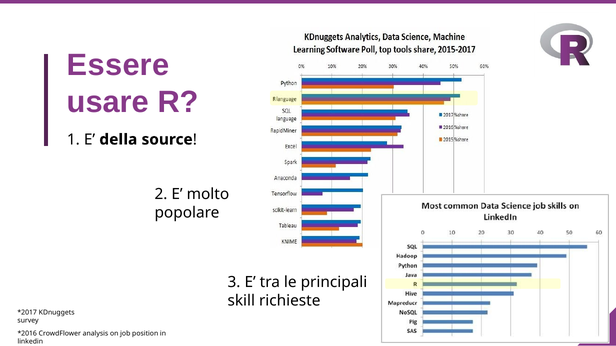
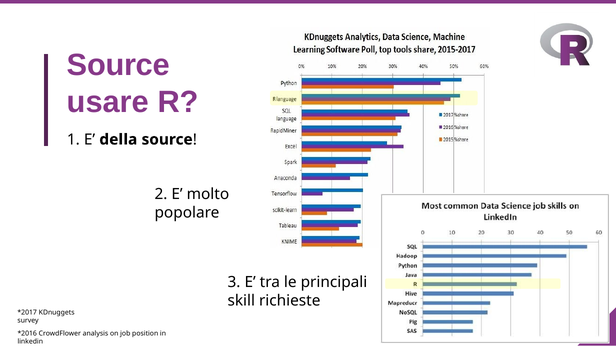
Essere: Essere -> Source (118, 65)
